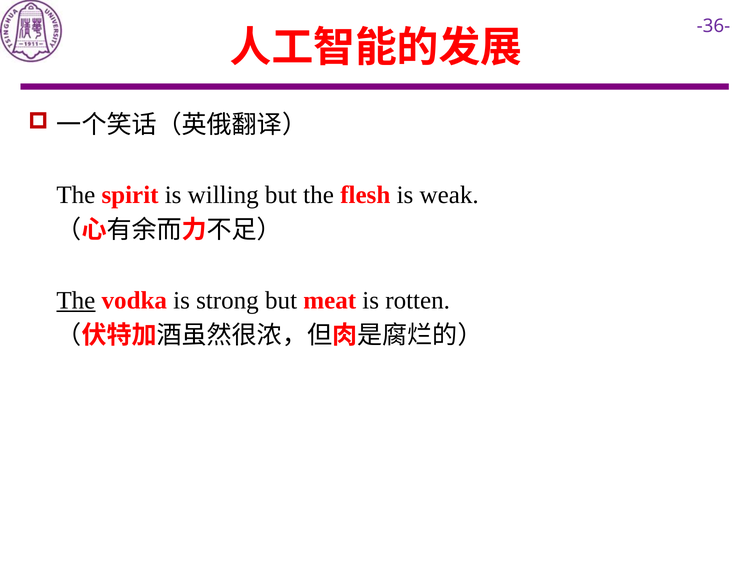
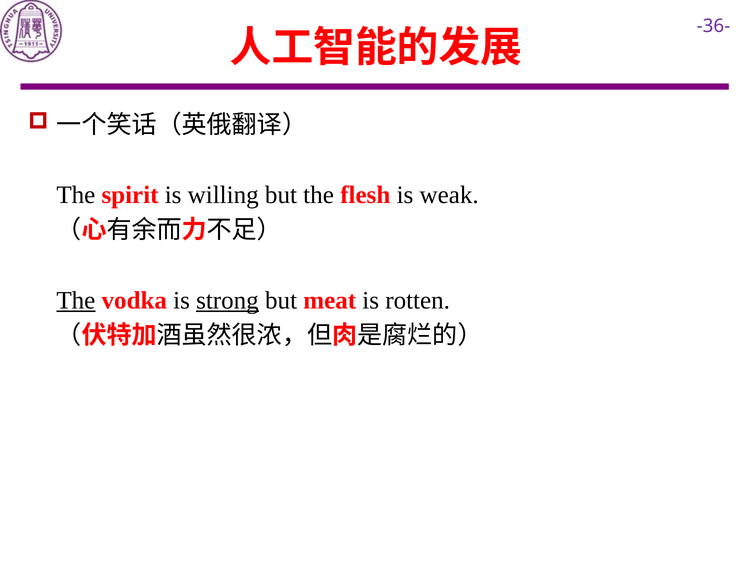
strong underline: none -> present (227, 300)
